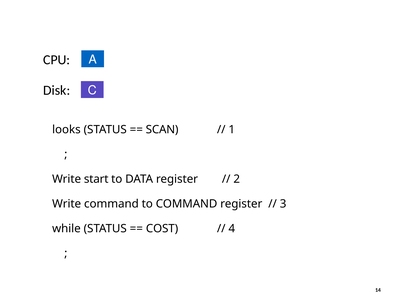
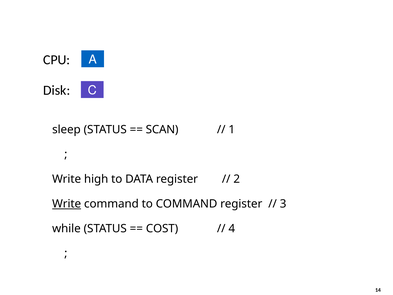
looks: looks -> sleep (66, 129)
start: start -> high (96, 179)
Write underline: none -> present (67, 204)
